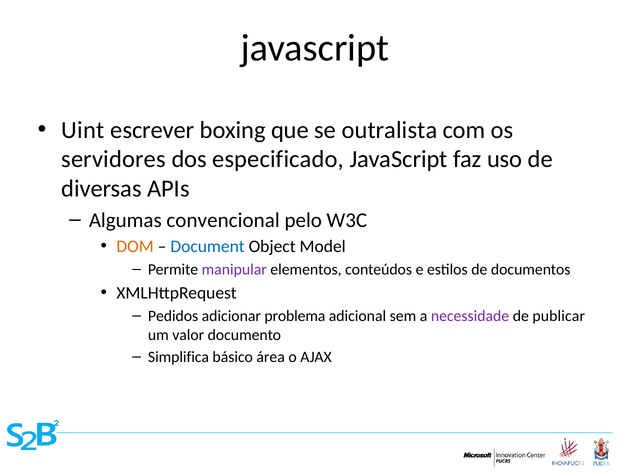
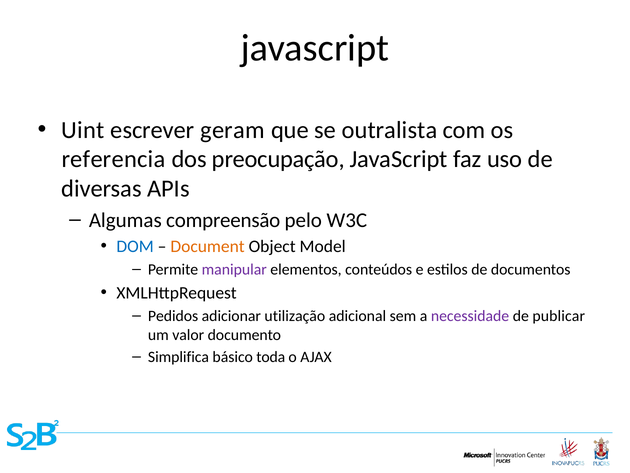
boxing: boxing -> geram (232, 130)
servidores: servidores -> referencia (114, 159)
especificado: especificado -> preocupação (278, 159)
convencional: convencional -> compreensão (223, 220)
DOM colour: orange -> blue (135, 246)
Document colour: blue -> orange (208, 246)
problema: problema -> utilização (295, 316)
área: área -> toda (271, 357)
